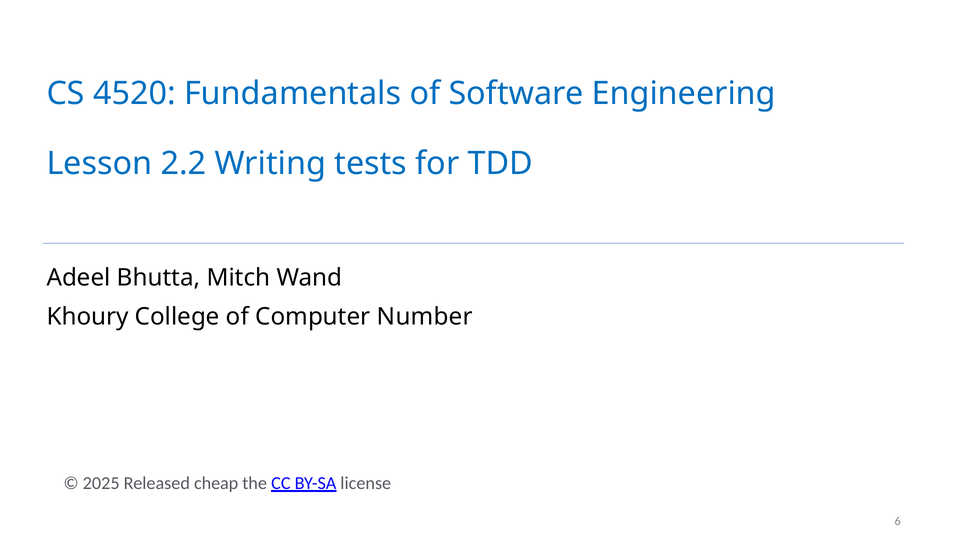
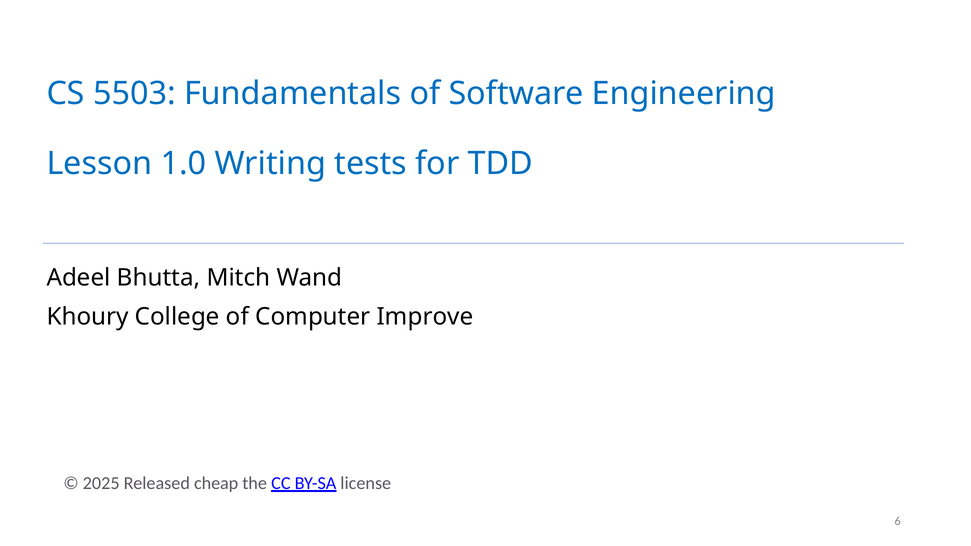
4520: 4520 -> 5503 (134, 94)
2.2: 2.2 -> 1.0 (183, 164)
Number: Number -> Improve (425, 317)
